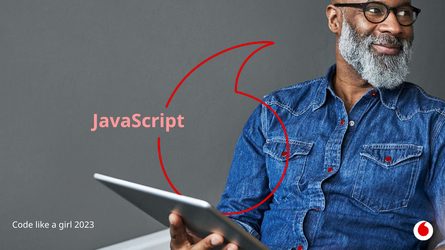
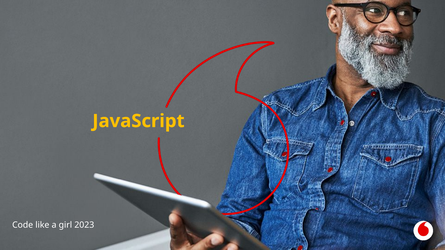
JavaScript colour: pink -> yellow (138, 121)
